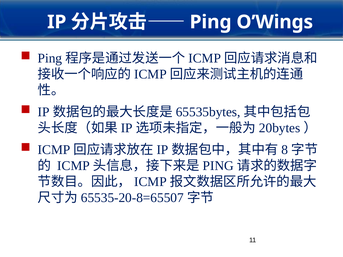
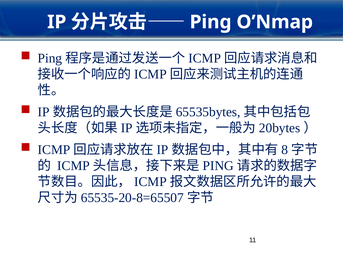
O’Wings: O’Wings -> O’Nmap (275, 22)
